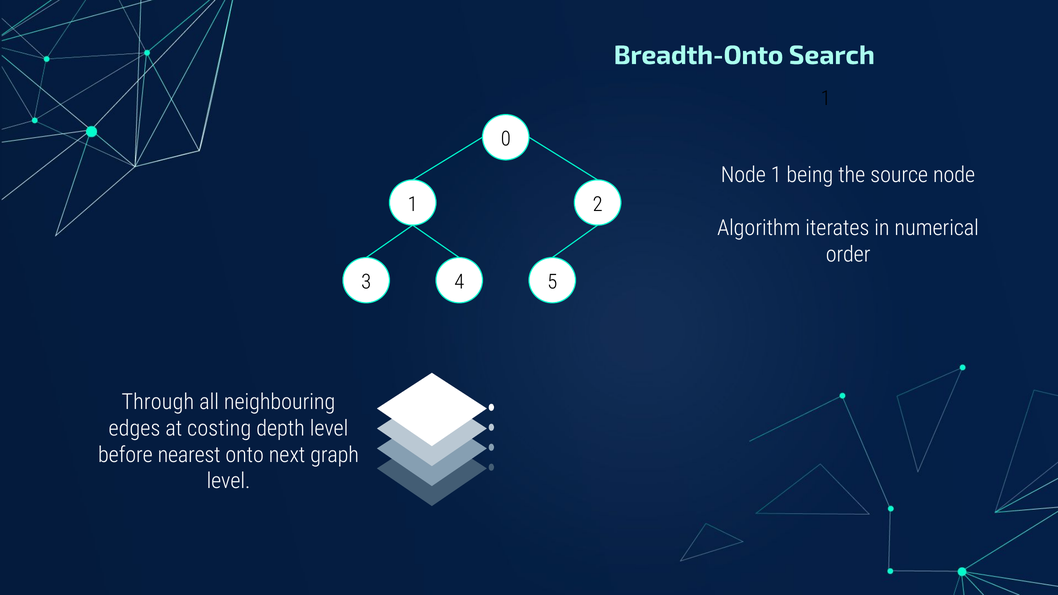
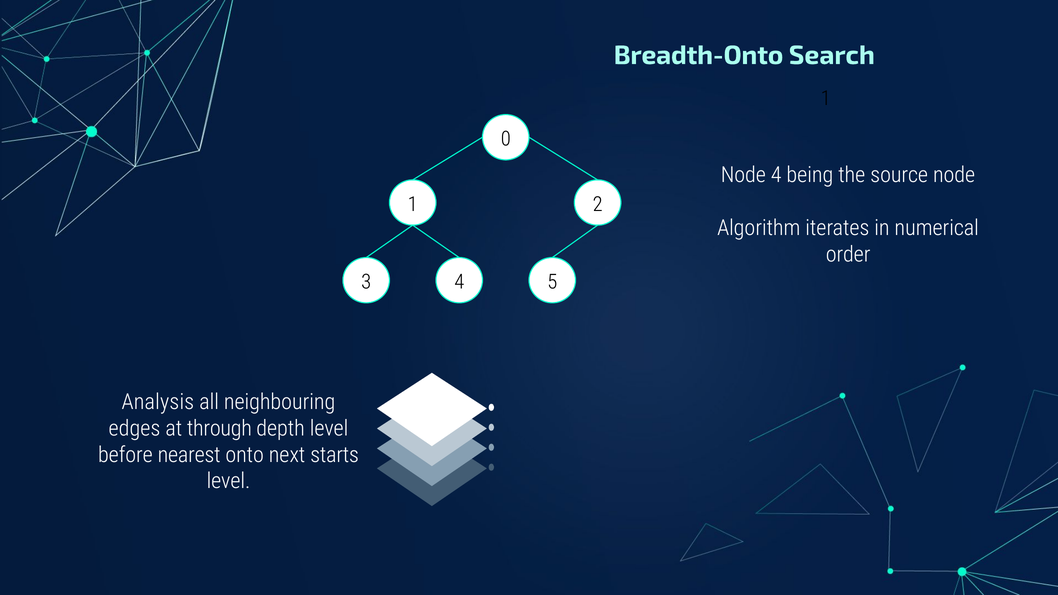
Node 1: 1 -> 4 (776, 175)
Through: Through -> Analysis (158, 402)
costing: costing -> through (219, 428)
graph: graph -> starts (335, 455)
